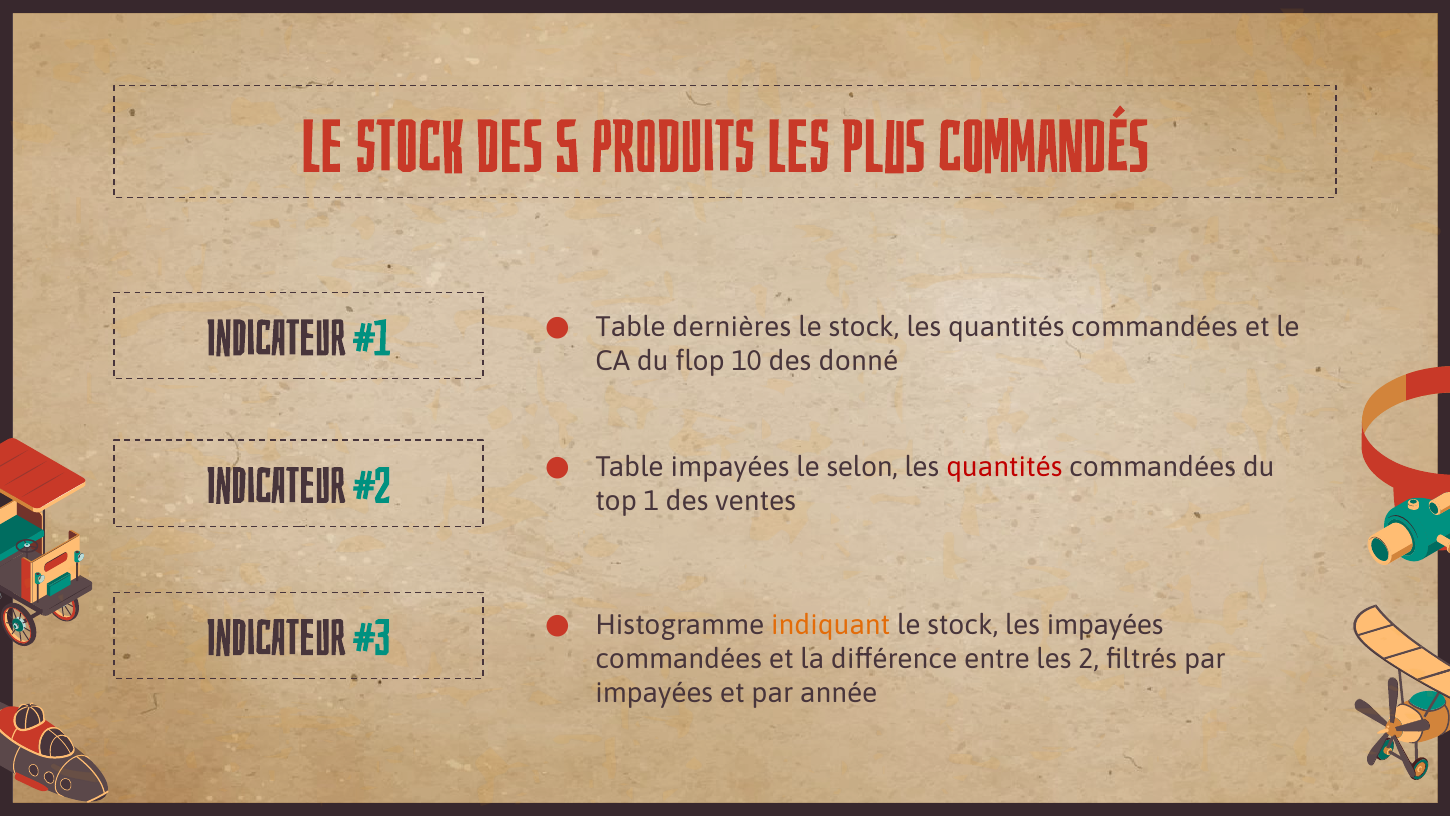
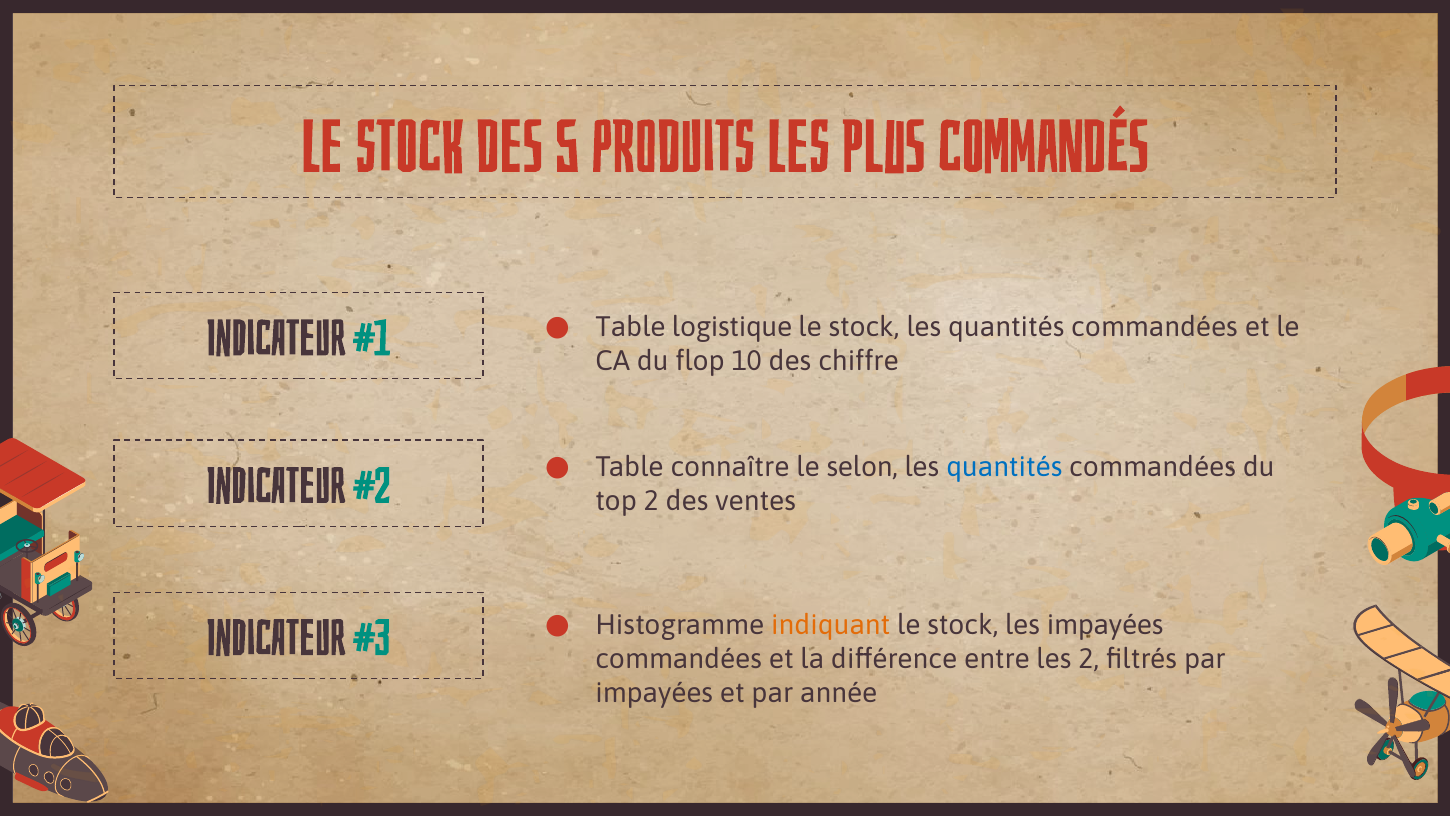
dernières: dernières -> logistique (732, 327)
donné: donné -> chiffre (859, 361)
Table impayées: impayées -> connaître (730, 467)
quantités colour: red -> blue (1004, 467)
top 1: 1 -> 2 (651, 501)
